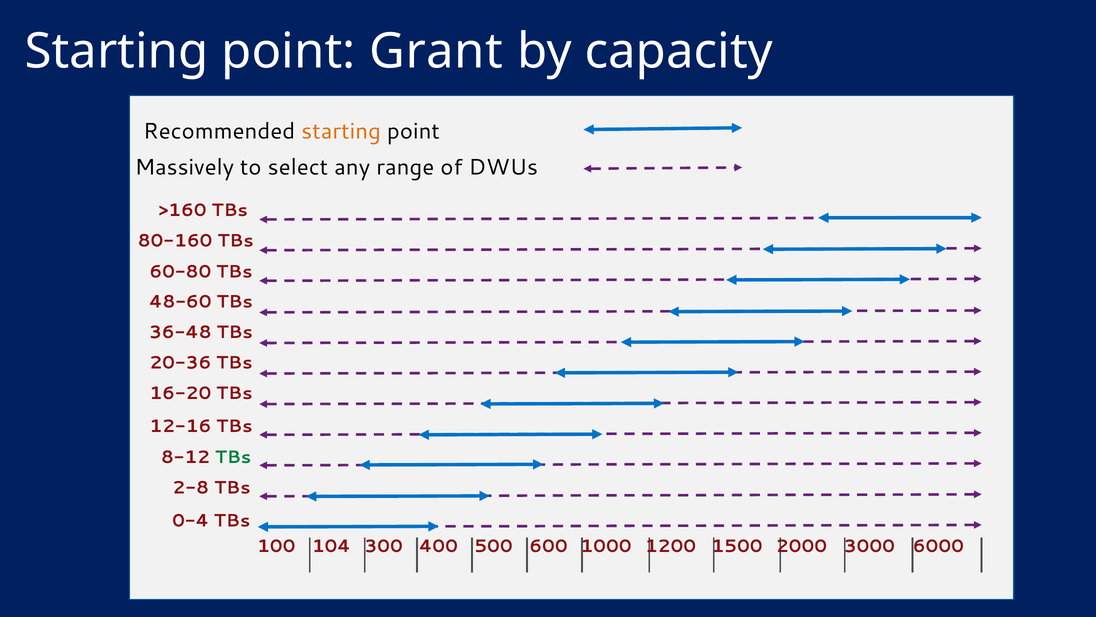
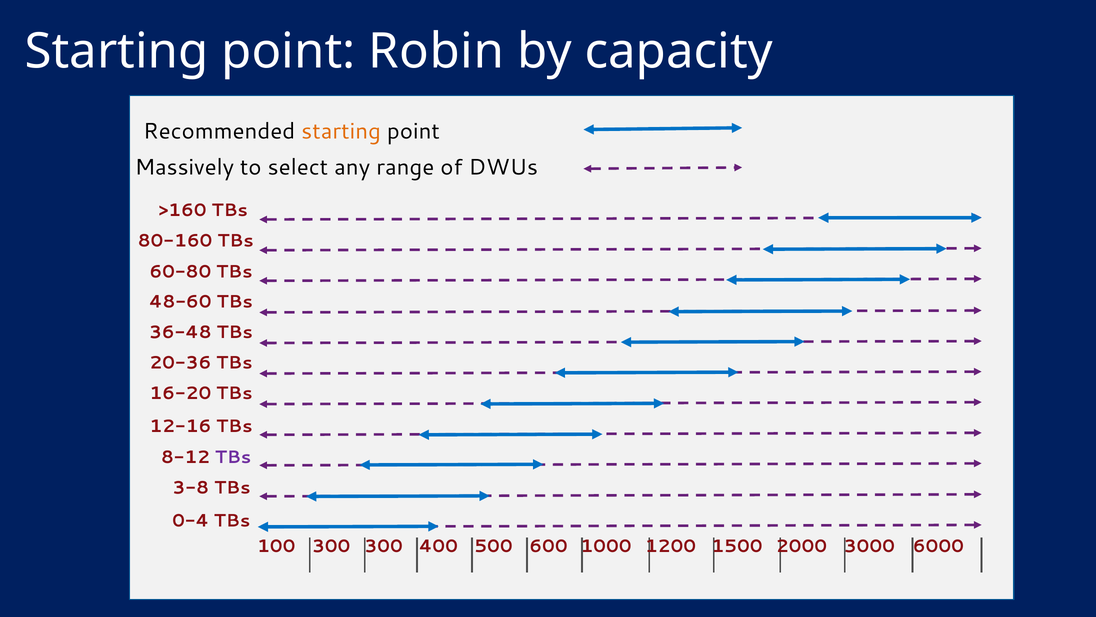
Grant: Grant -> Robin (436, 52)
TBs colour: green -> purple (233, 457)
2-8: 2-8 -> 3-8 (191, 487)
100 104: 104 -> 300 (331, 546)
